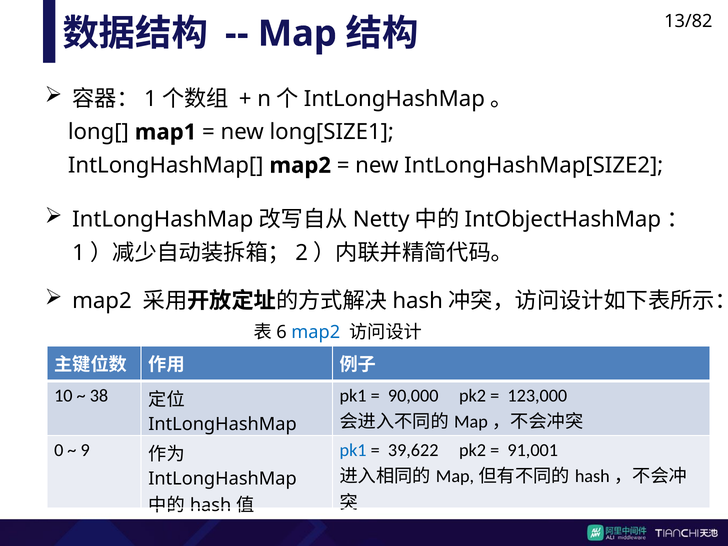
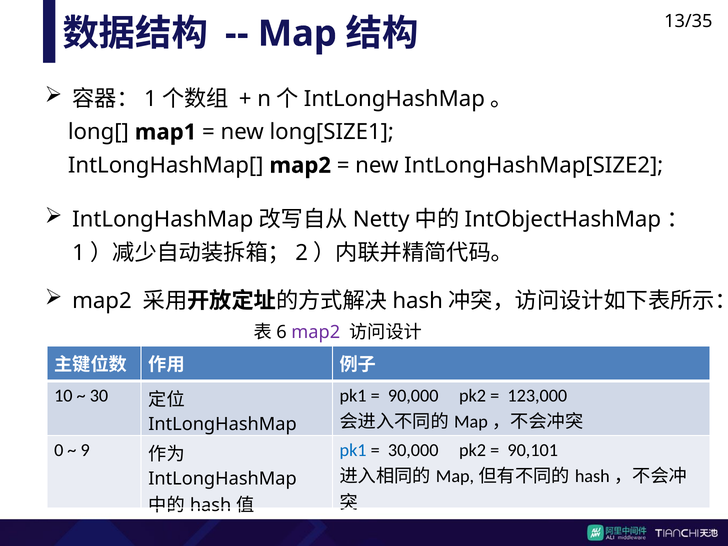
13/82: 13/82 -> 13/35 (688, 21)
map2 colour: blue -> purple (316, 332)
38: 38 -> 30 (99, 396)
39,622: 39,622 -> 30,000 (413, 450)
91,001: 91,001 -> 90,101 (533, 450)
